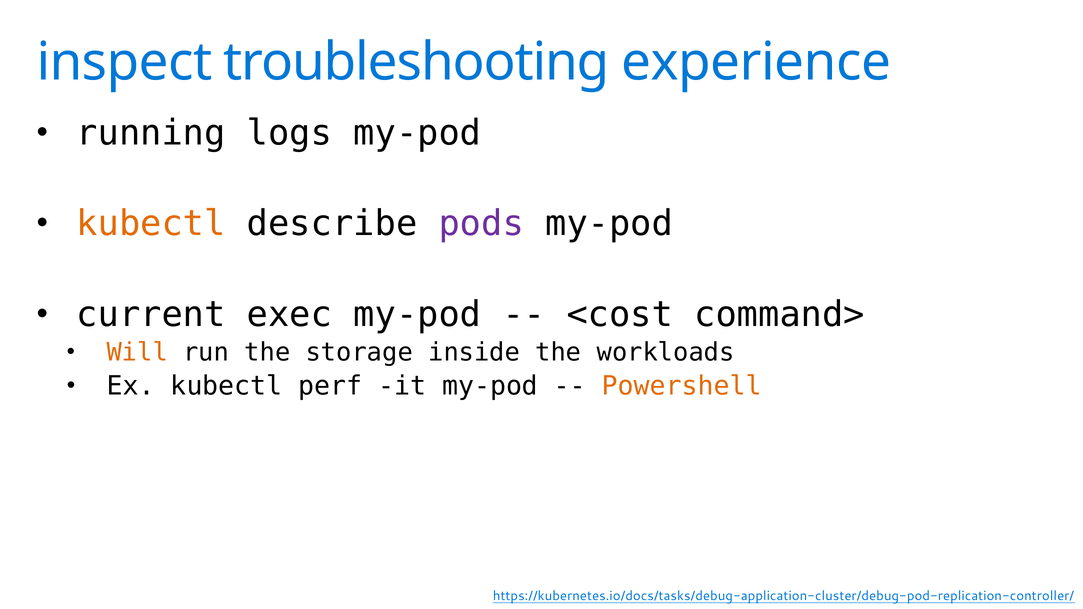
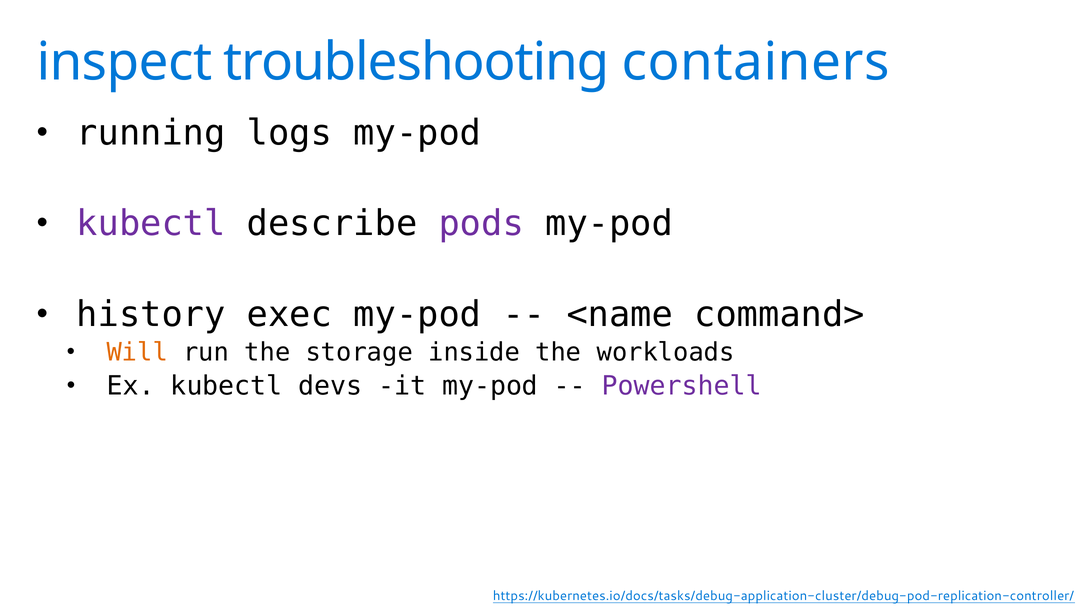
experience: experience -> containers (756, 62)
kubectl colour: orange -> purple (151, 224)
current: current -> history (151, 314)
<cost: <cost -> <name (620, 314)
perf: perf -> devs (330, 386)
Powershell colour: orange -> purple (682, 386)
